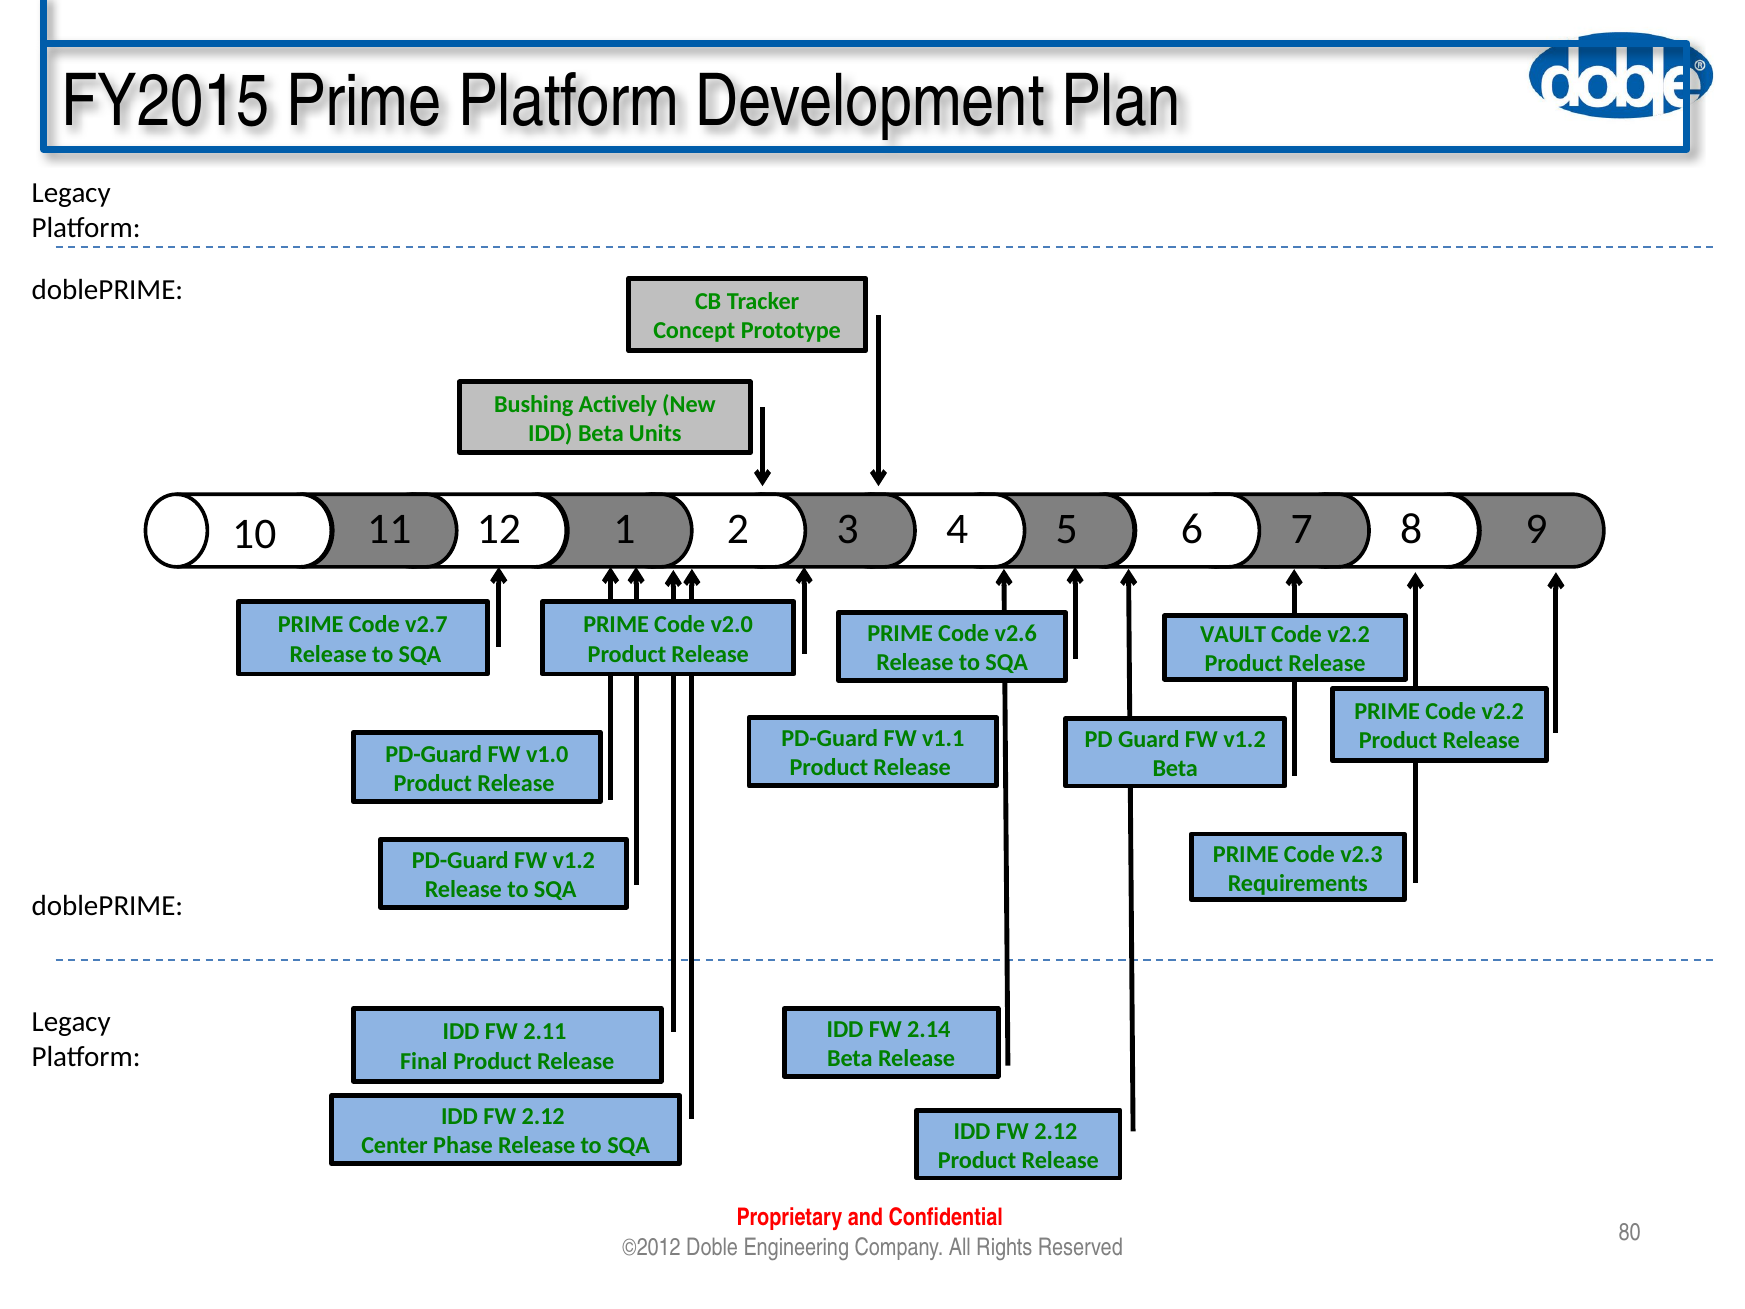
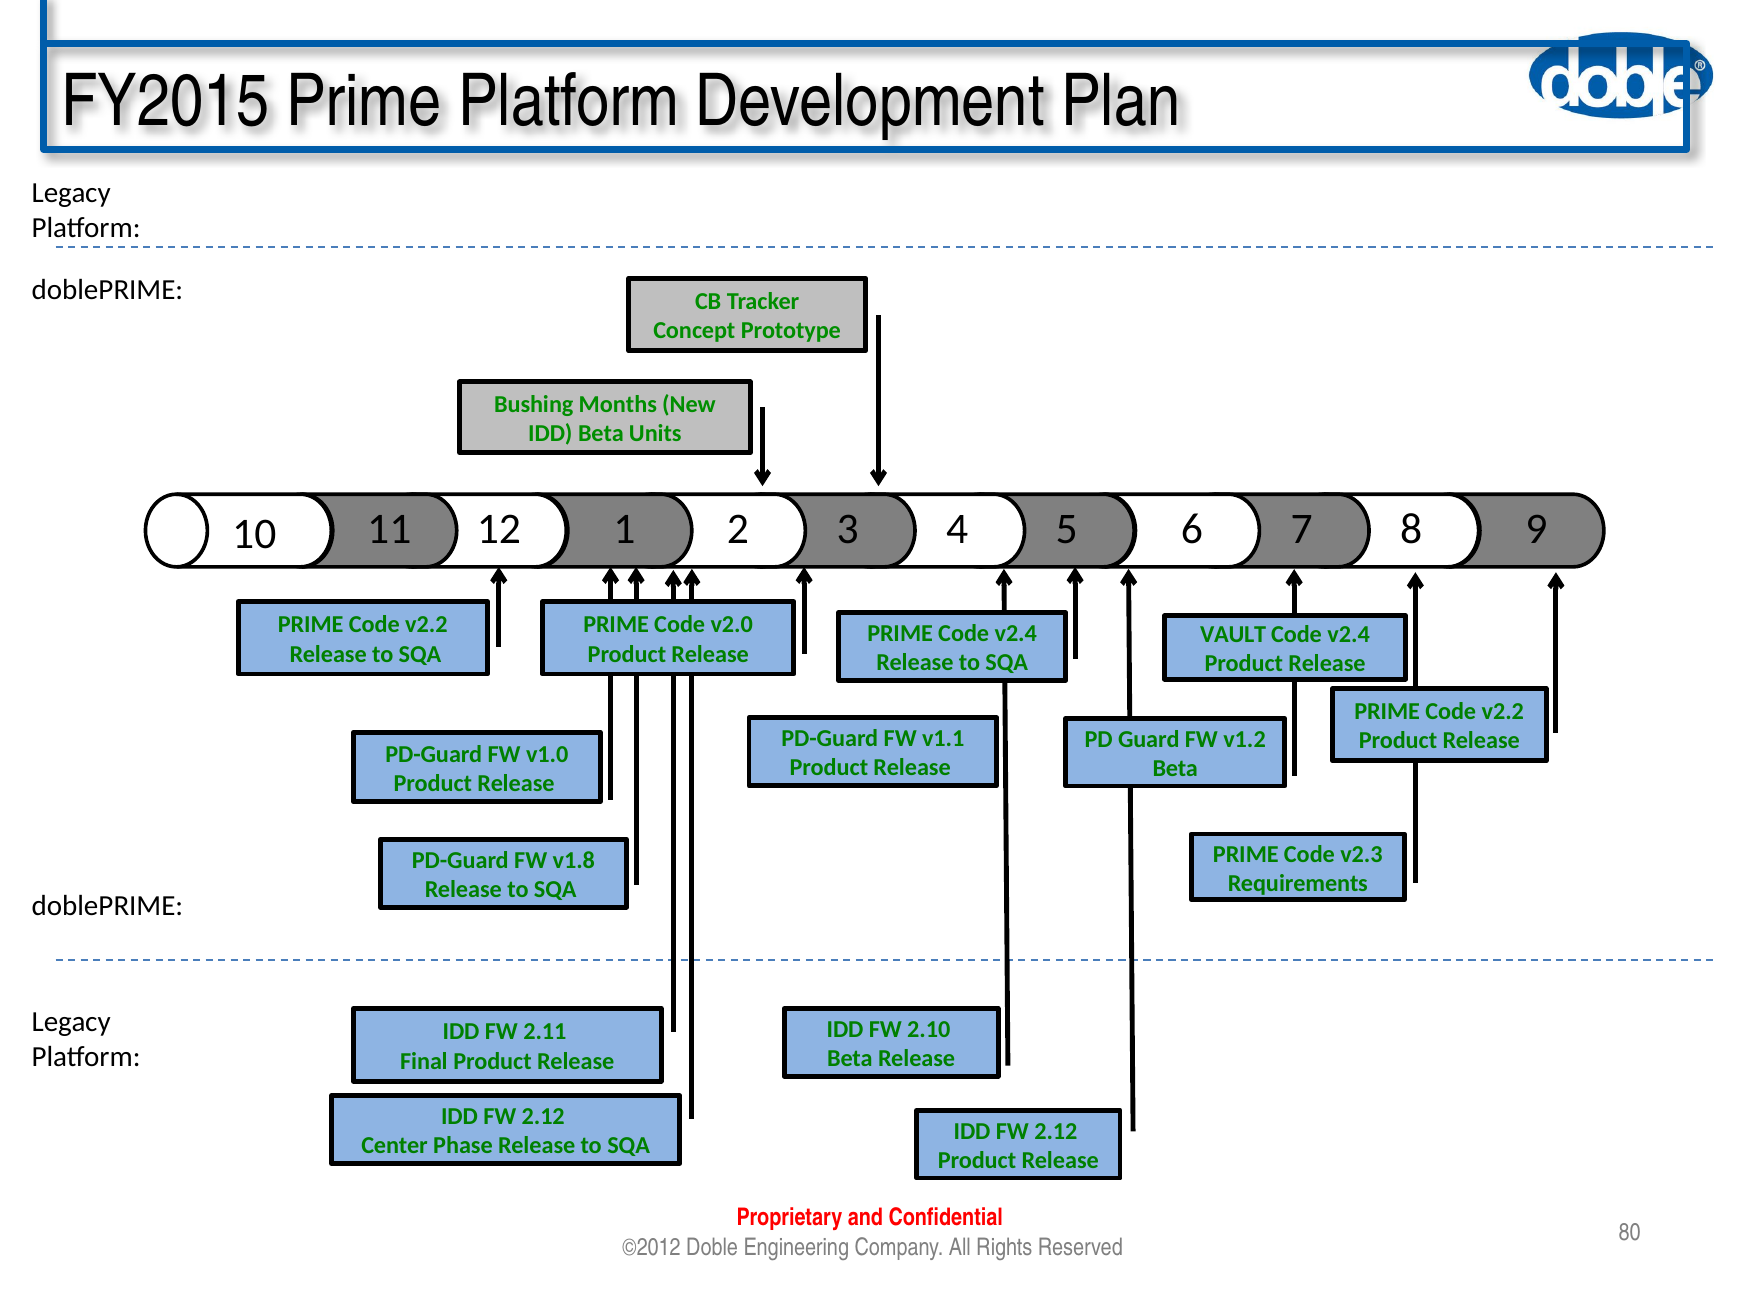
Actively: Actively -> Months (618, 404)
v2.7: v2.7 -> v2.2 (426, 625)
PRIME Code v2.6: v2.6 -> v2.4 (1016, 634)
v2.2: v2.2 -> v2.4 (1349, 634)
PD-Guard FW v1.2: v1.2 -> v1.8 (574, 860)
2.14: 2.14 -> 2.10 (929, 1029)
